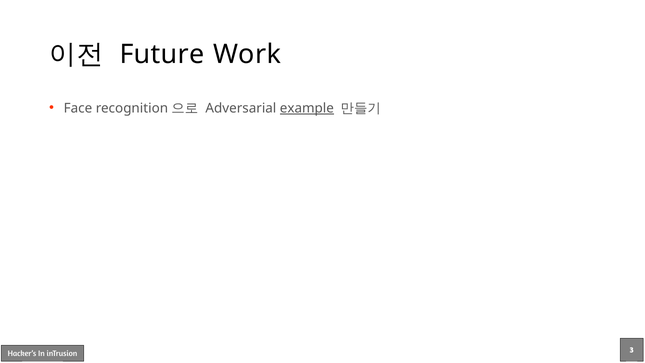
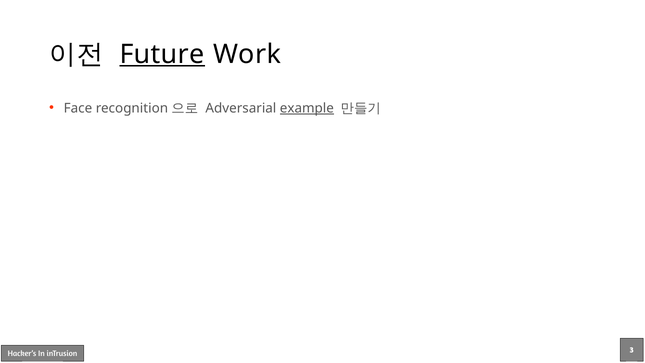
Future underline: none -> present (162, 54)
